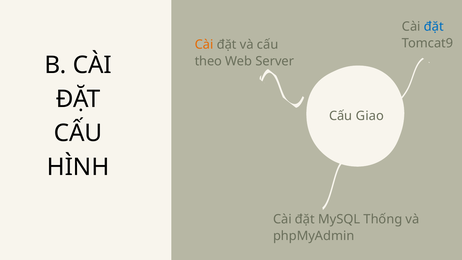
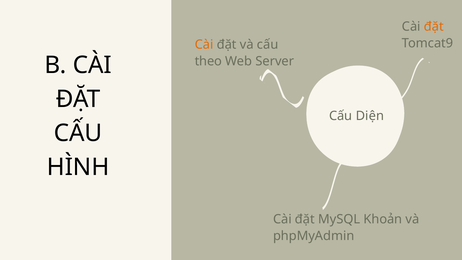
đặt colour: blue -> orange (434, 27)
Giao: Giao -> Diện (370, 116)
Thống: Thống -> Khoản (383, 219)
